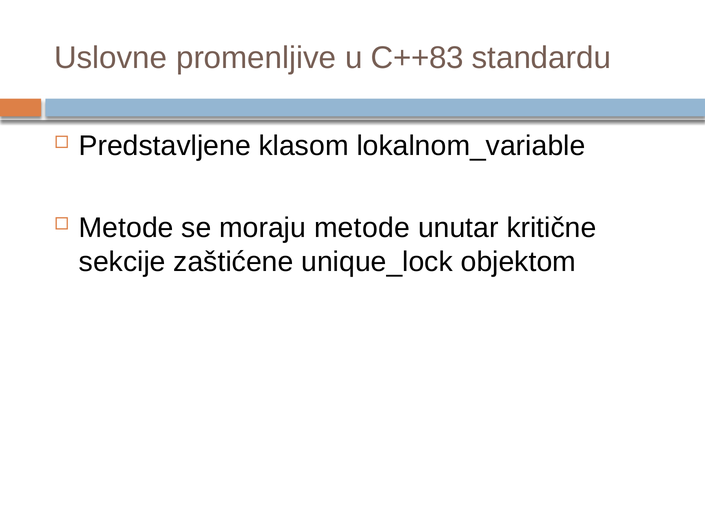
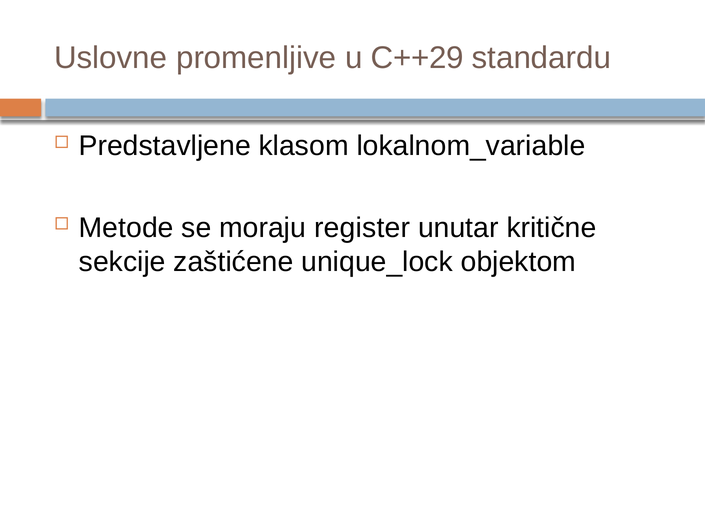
C++83: C++83 -> C++29 (417, 58)
moraju metode: metode -> register (362, 228)
